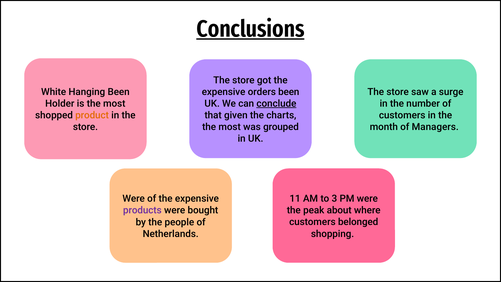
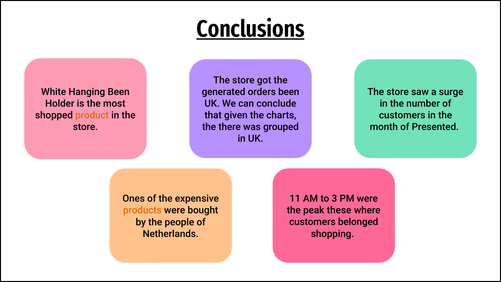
expensive: expensive -> generated (224, 92)
conclude underline: present -> none (276, 103)
most: most -> there (230, 127)
Managers: Managers -> Presented (435, 127)
Were: Were -> Ones (134, 199)
products colour: purple -> orange (142, 210)
about: about -> these (339, 210)
